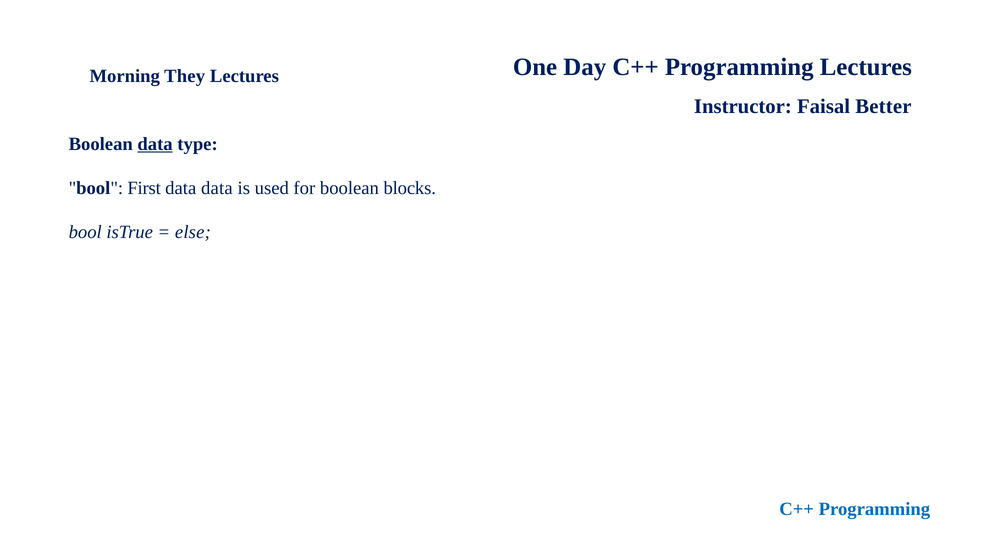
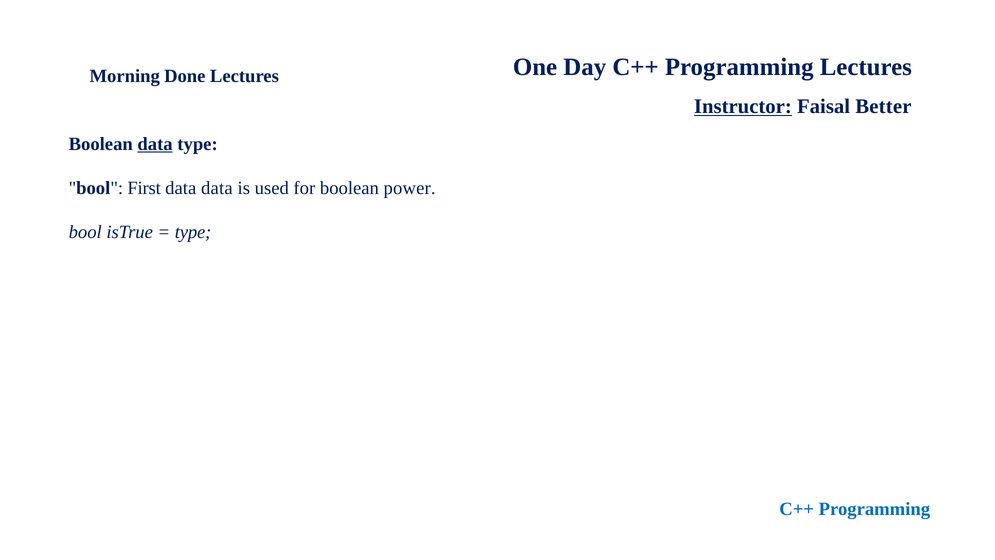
They: They -> Done (185, 76)
Instructor underline: none -> present (743, 107)
blocks: blocks -> power (410, 188)
else: else -> type (193, 232)
